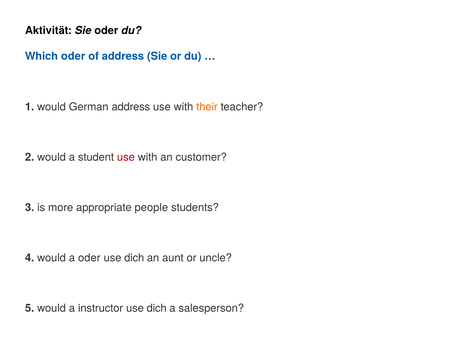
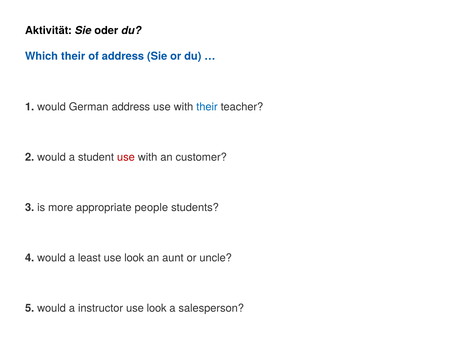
Which oder: oder -> their (73, 56)
their colour: orange -> blue (207, 107)
a oder: oder -> least (89, 258)
dich: dich -> look (134, 258)
dich: dich -> look (157, 309)
